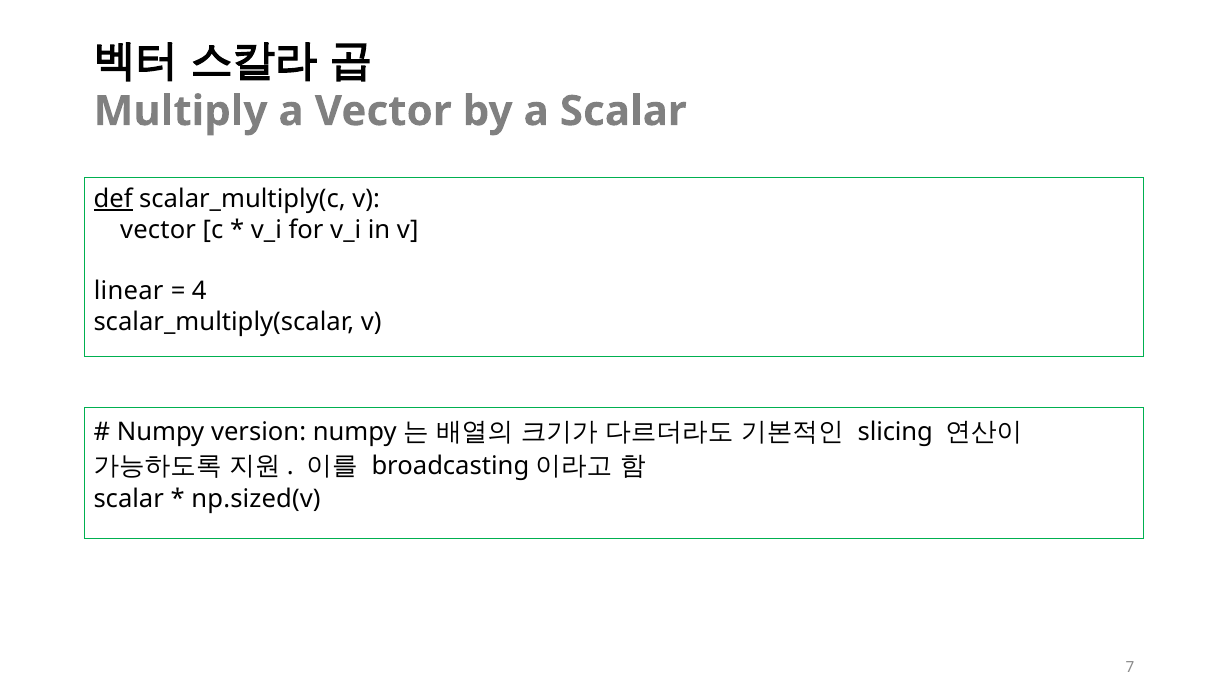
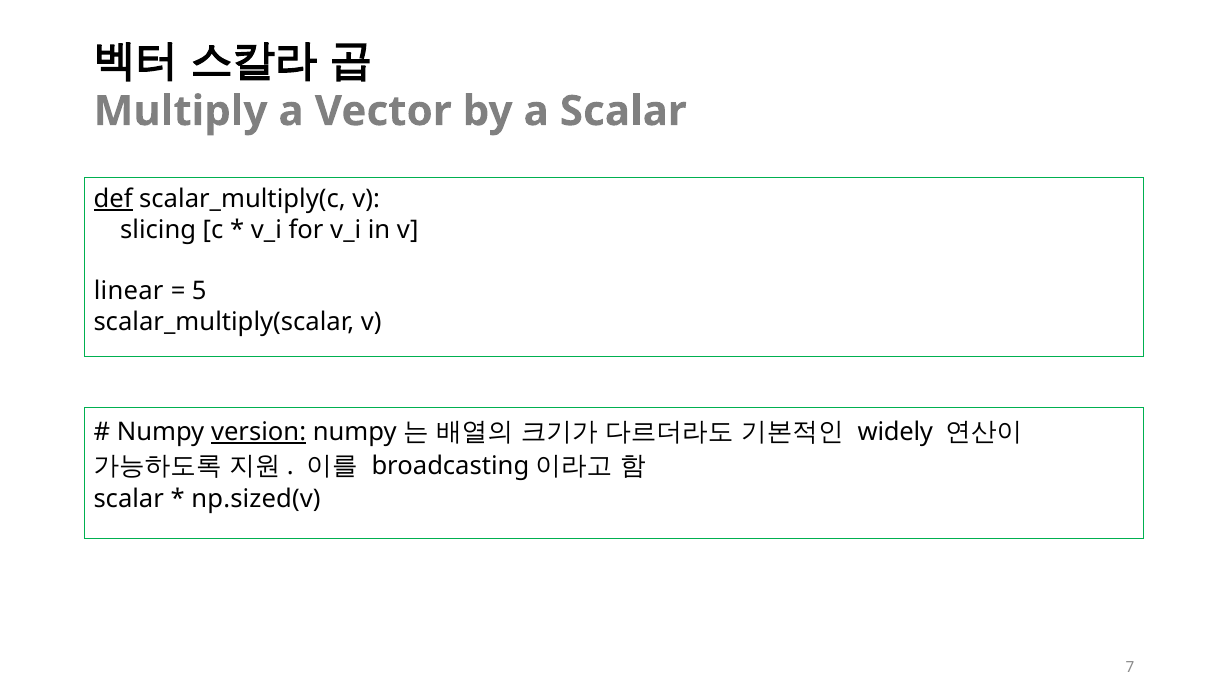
vector: vector -> slicing (158, 230)
4: 4 -> 5 (199, 291)
version underline: none -> present (259, 432)
slicing: slicing -> widely (895, 432)
